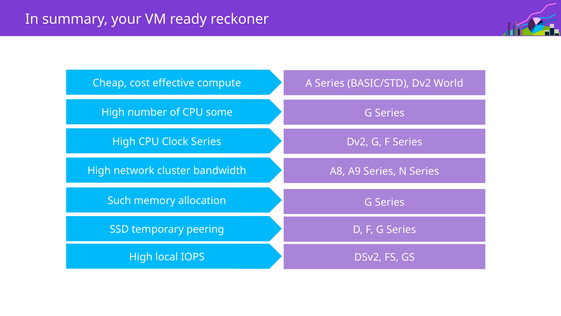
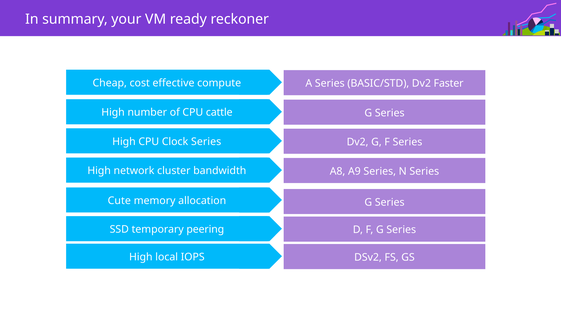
World: World -> Faster (449, 83)
some: some -> cattle (219, 112)
Such: Such -> Cute (119, 200)
